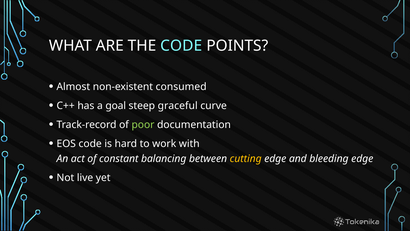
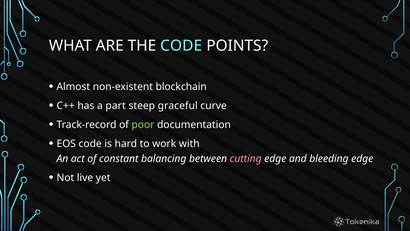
consumed: consumed -> blockchain (181, 87)
goal: goal -> part (116, 106)
cutting colour: yellow -> pink (246, 158)
